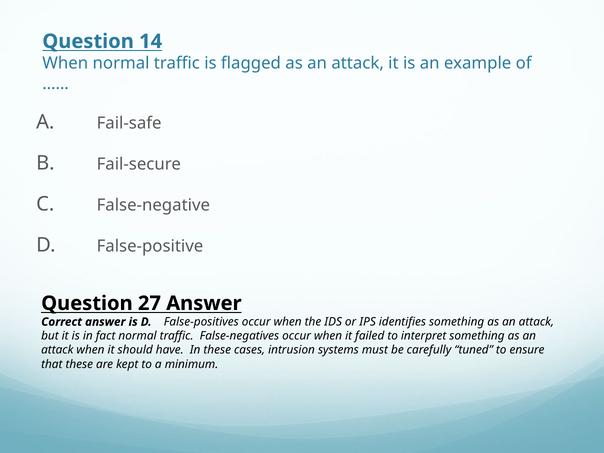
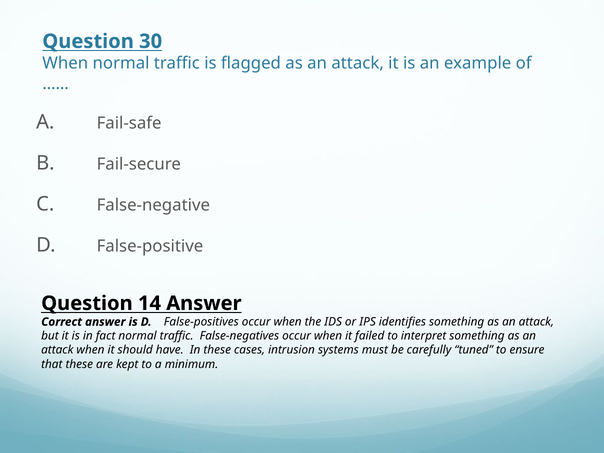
14: 14 -> 30 (151, 41)
27: 27 -> 14 (149, 303)
